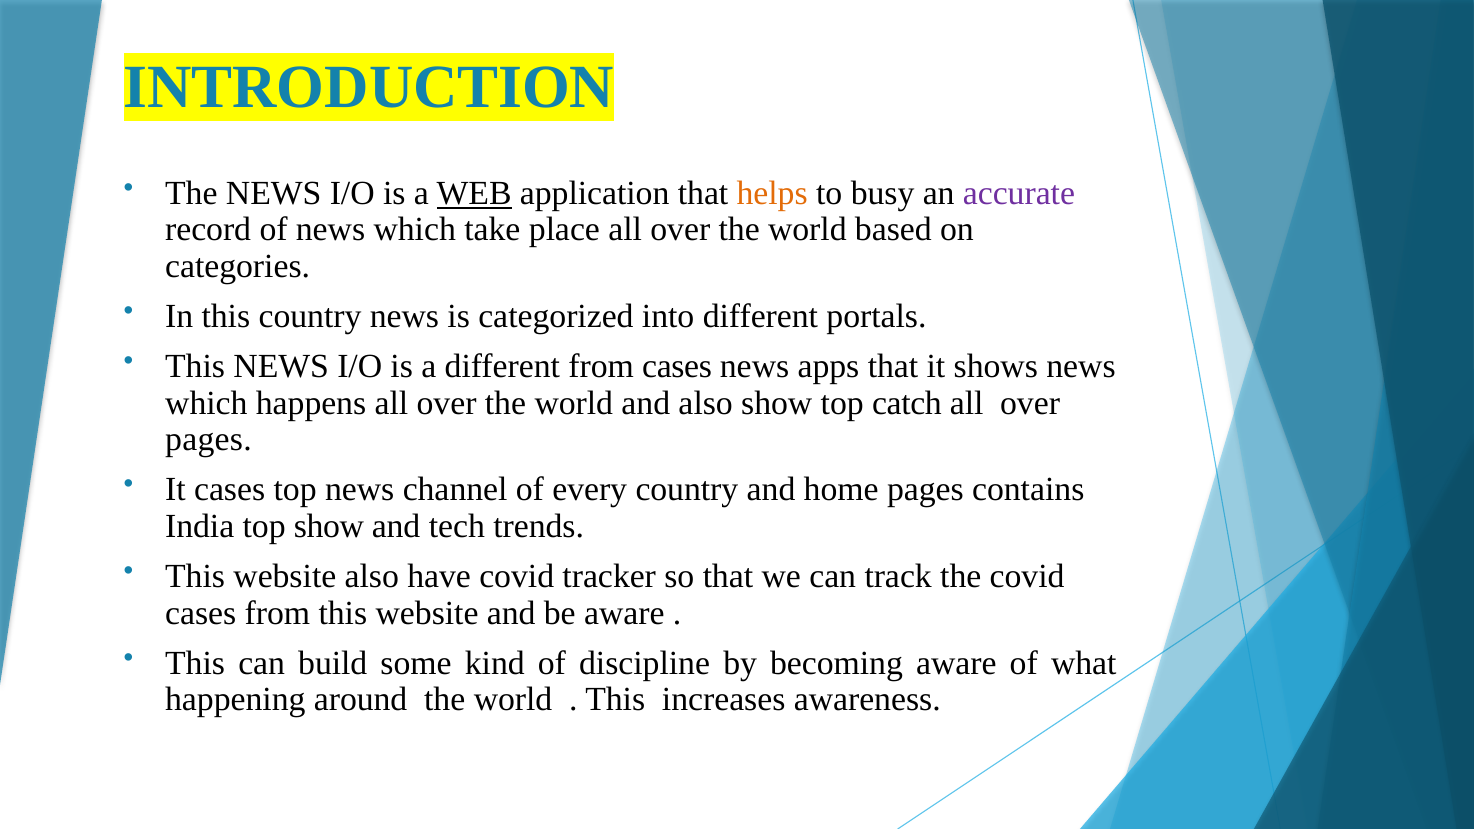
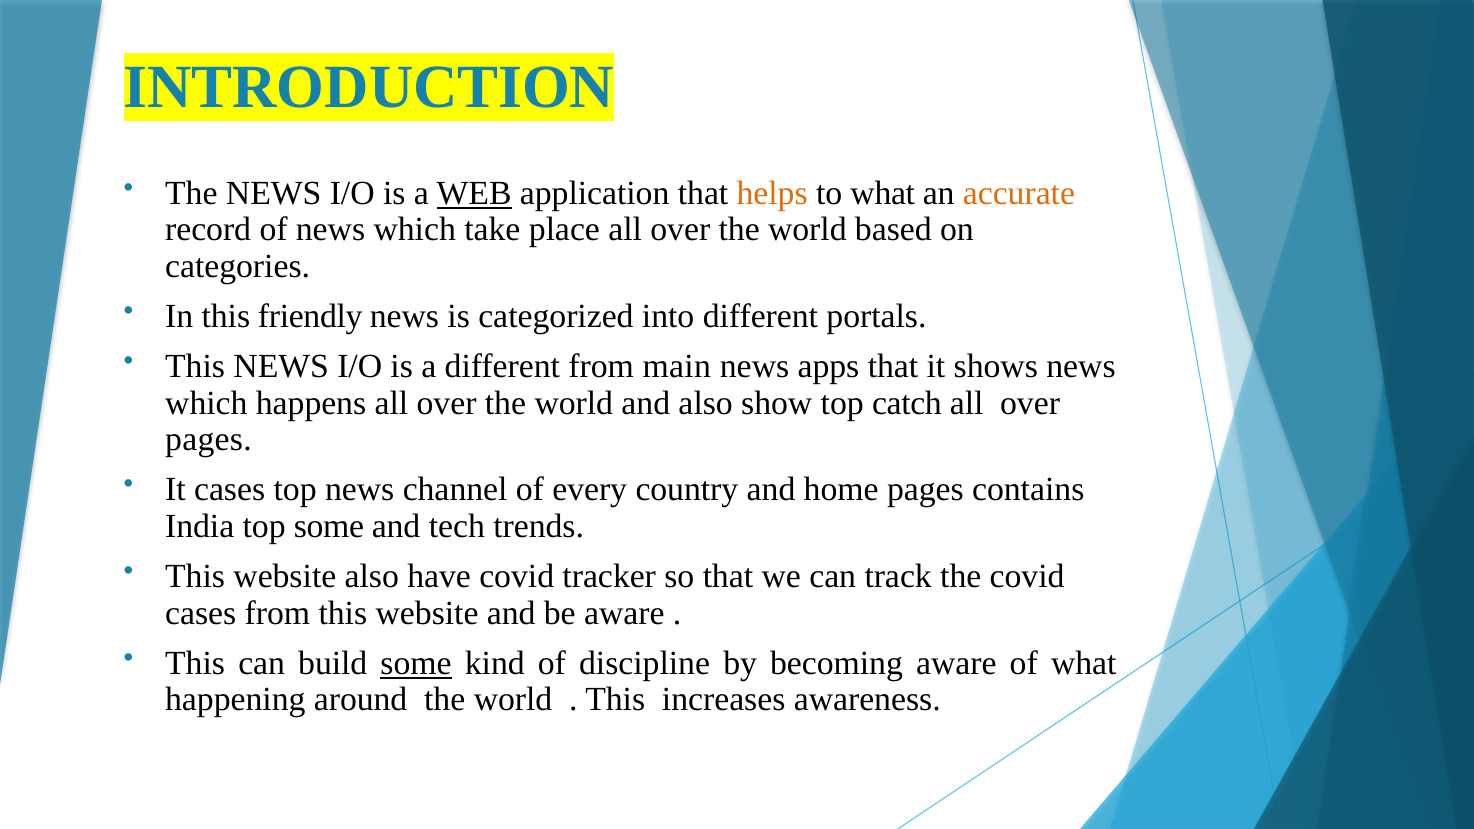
to busy: busy -> what (883, 193)
accurate colour: purple -> orange (1019, 193)
this country: country -> friendly (310, 316)
from cases: cases -> main (677, 367)
top show: show -> some (329, 526)
some underline: none -> present (416, 663)
